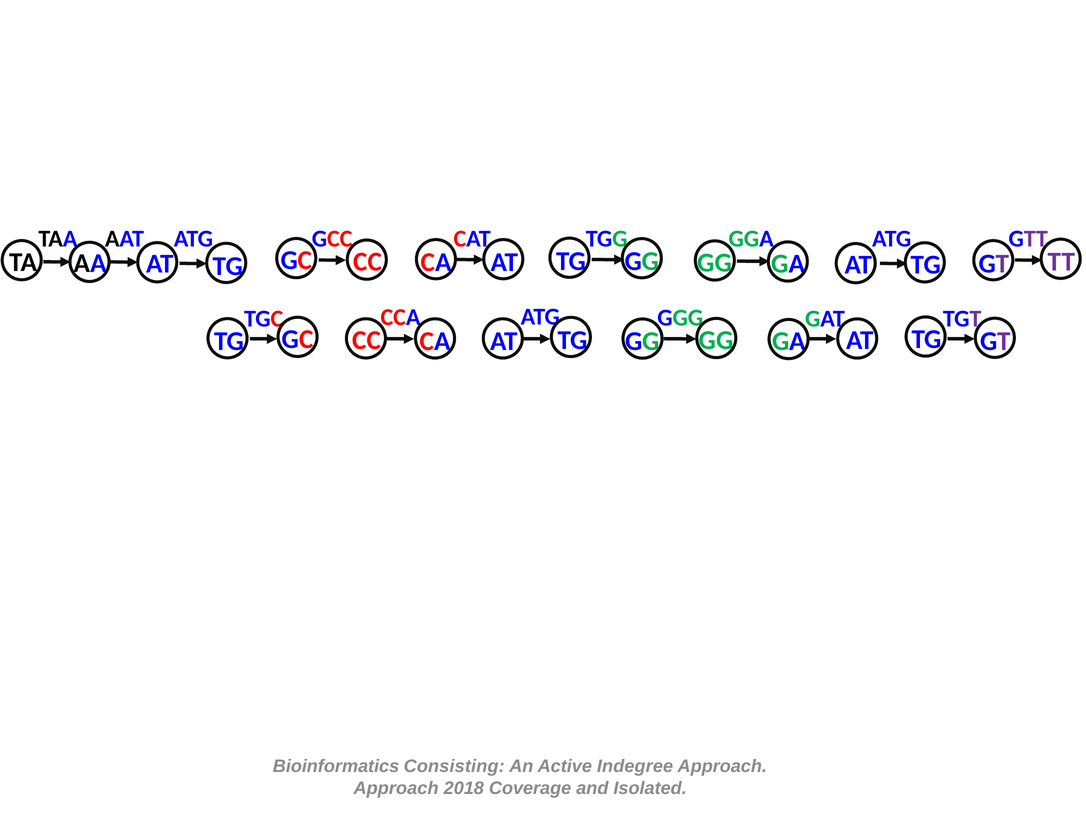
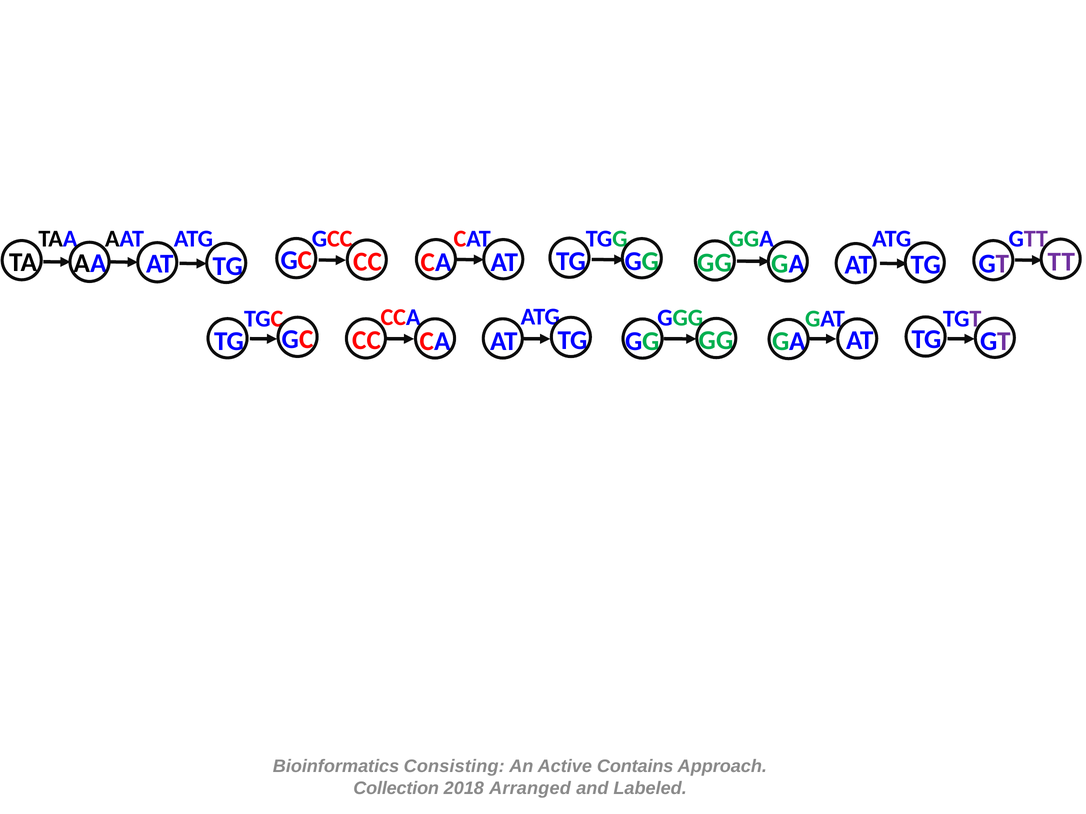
Indegree: Indegree -> Contains (635, 767)
Approach: Approach -> Collection (396, 789)
Coverage: Coverage -> Arranged (530, 789)
Isolated: Isolated -> Labeled (650, 789)
